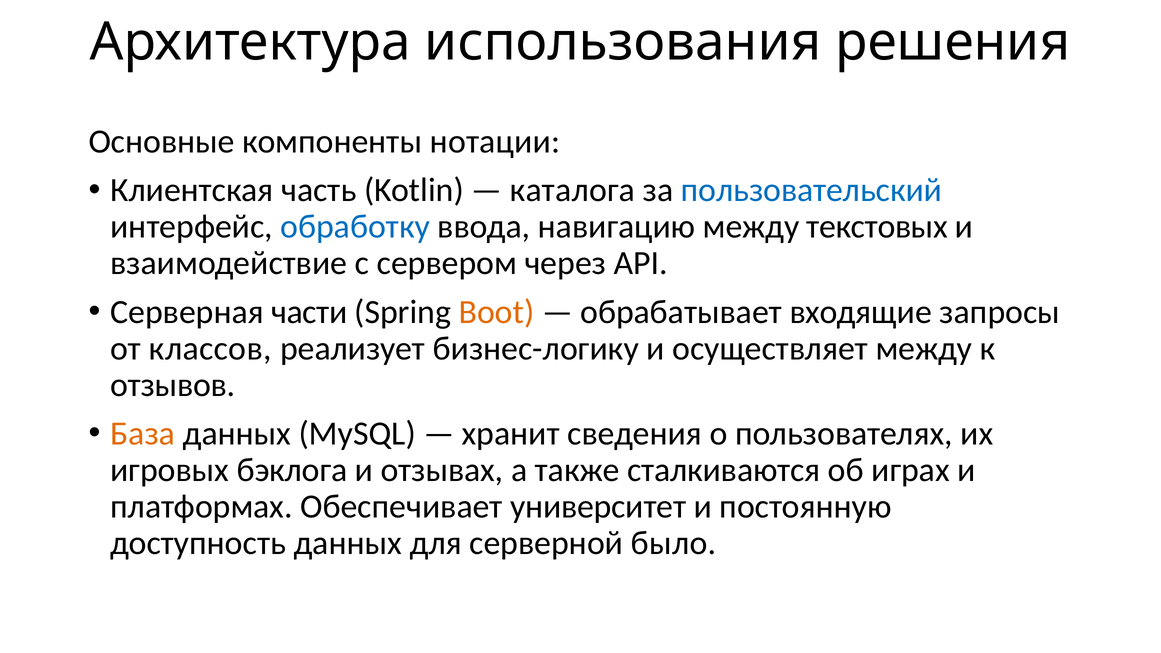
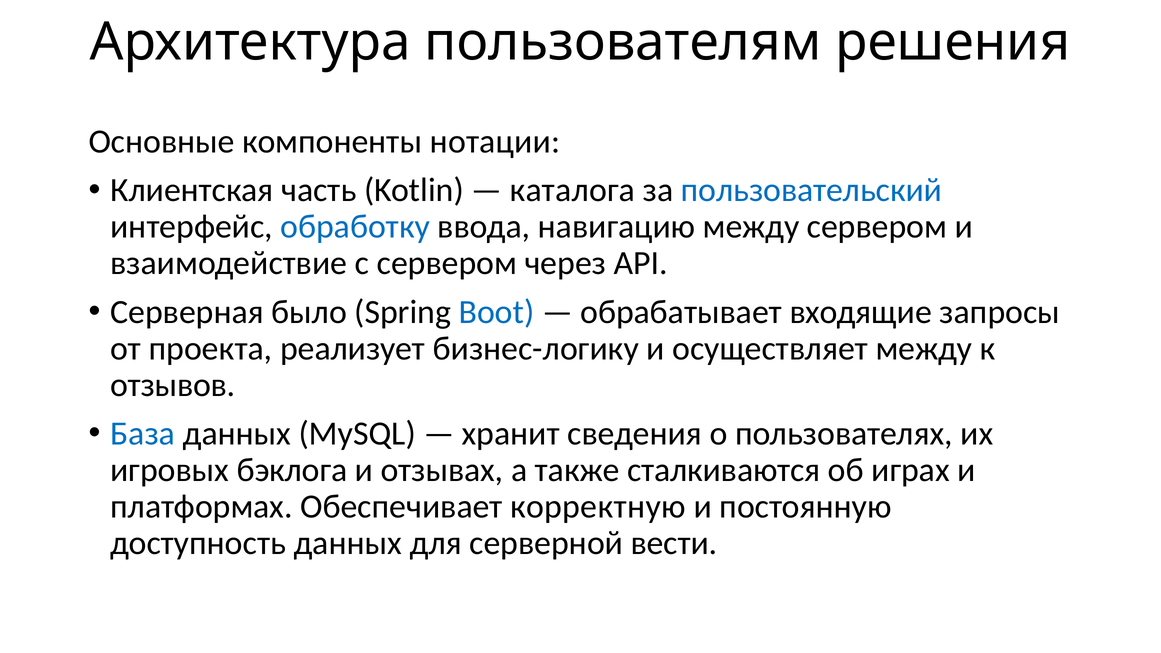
использования: использования -> пользователям (623, 42)
между текстовых: текстовых -> сервером (877, 227)
части: части -> было (309, 312)
Boot colour: orange -> blue (497, 312)
классов: классов -> проекта (210, 348)
База colour: orange -> blue (143, 434)
университет: университет -> корректную (598, 507)
было: было -> вести (674, 543)
